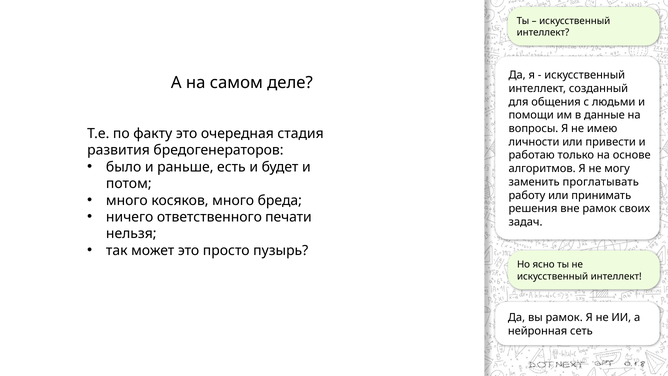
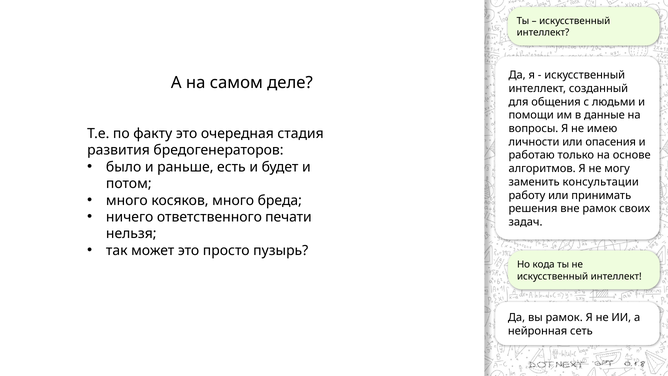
привести: привести -> опасения (611, 142)
проглатывать: проглатывать -> консультации (601, 182)
ясно: ясно -> кода (544, 265)
